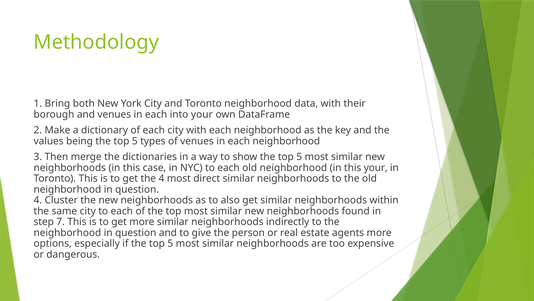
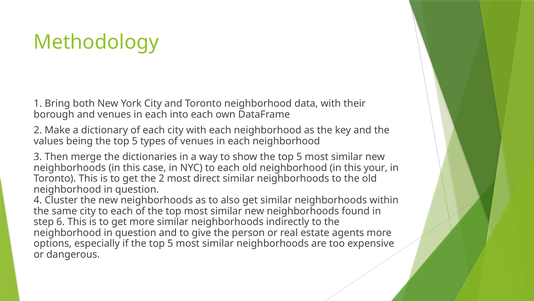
into your: your -> each (202, 114)
the 4: 4 -> 2 (161, 178)
7: 7 -> 6 (61, 222)
